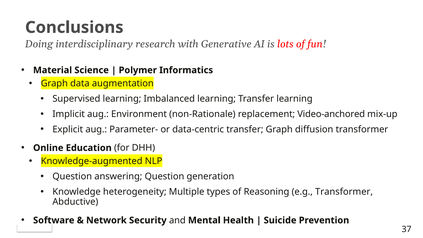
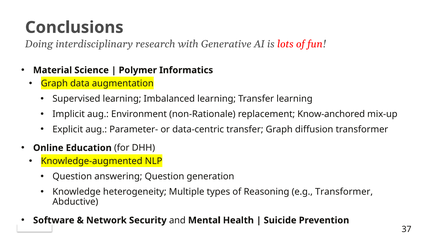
Video-anchored: Video-anchored -> Know-anchored (331, 114)
